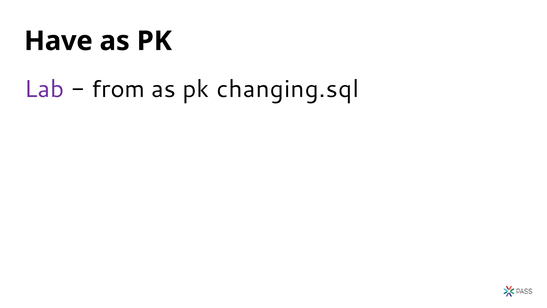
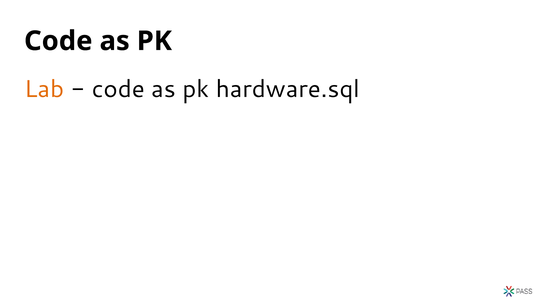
Have: Have -> Code (58, 41)
Lab colour: purple -> orange (44, 89)
from: from -> code (118, 89)
changing.sql: changing.sql -> hardware.sql (288, 89)
